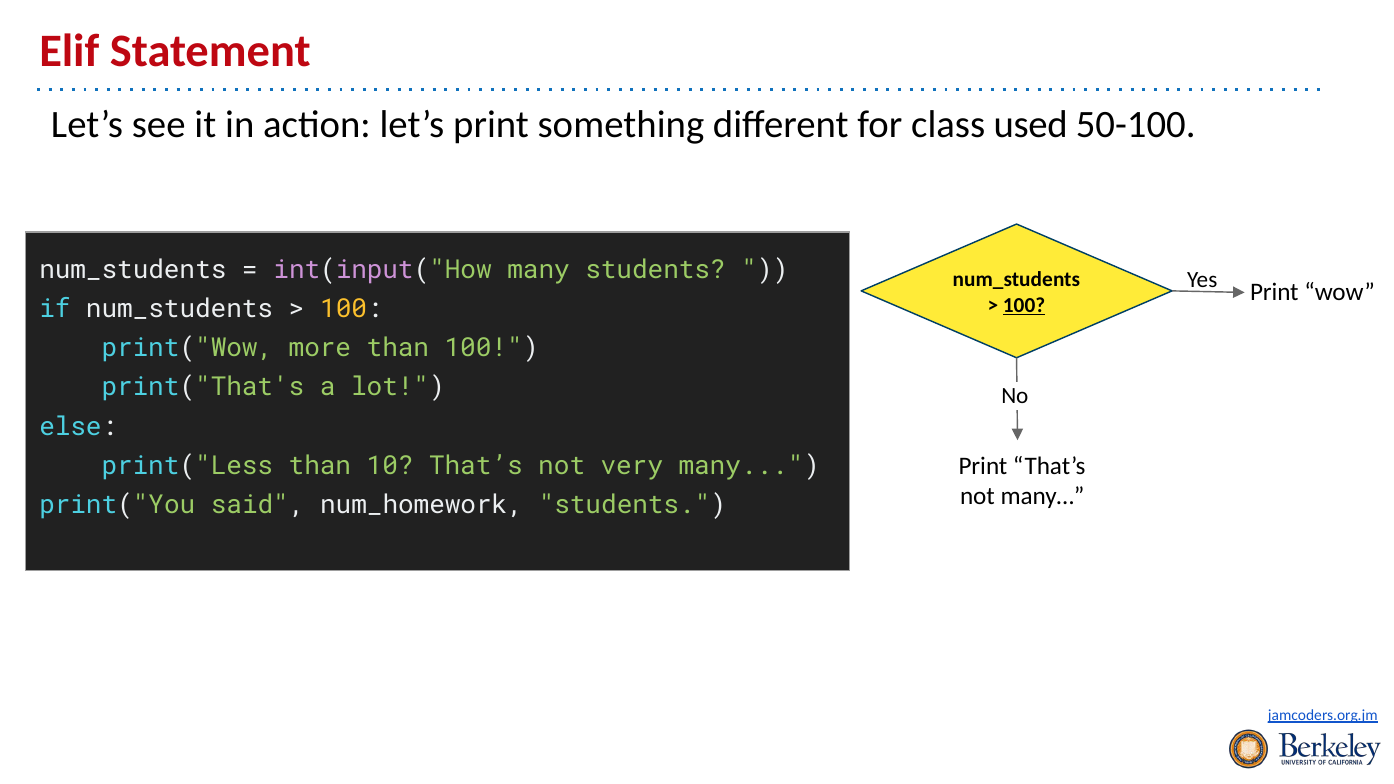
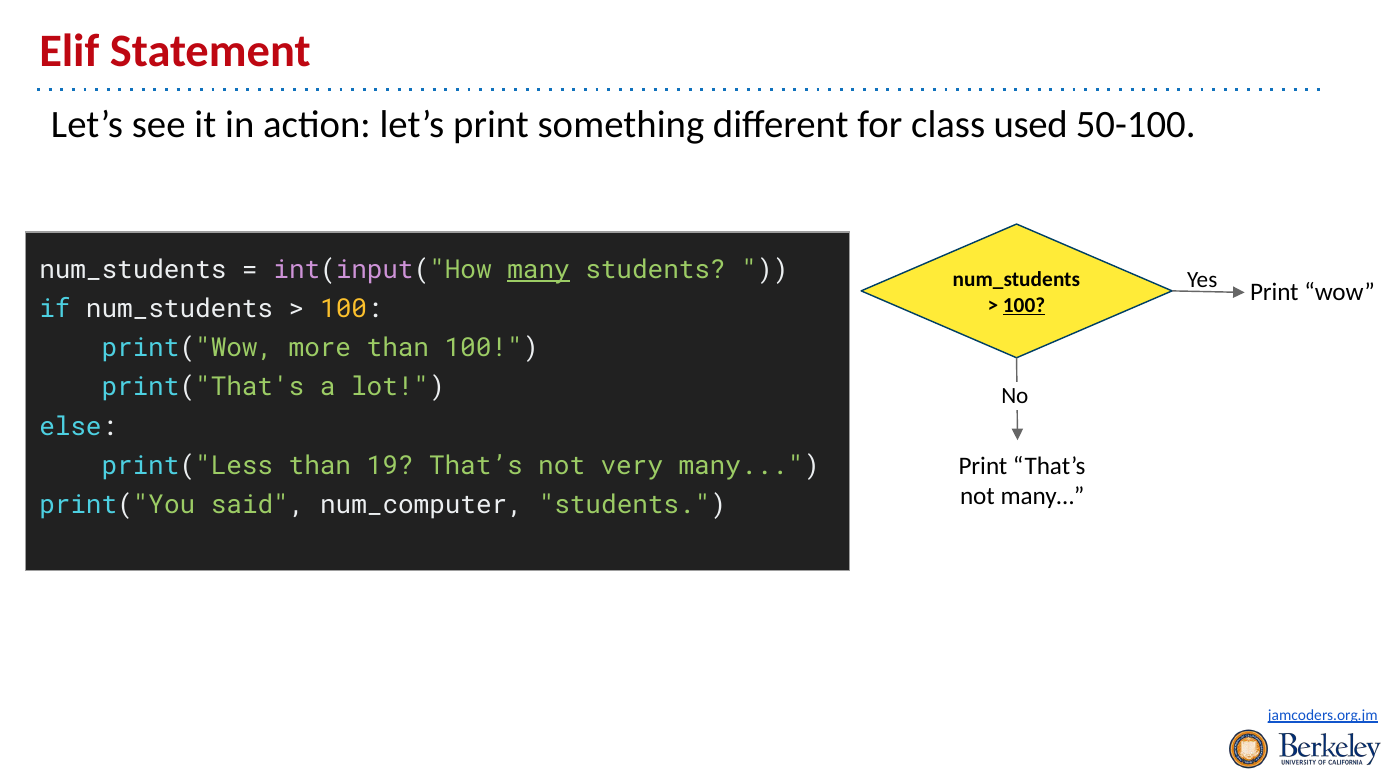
many underline: none -> present (539, 270)
10: 10 -> 19 (390, 466)
num_homework: num_homework -> num_computer (422, 505)
